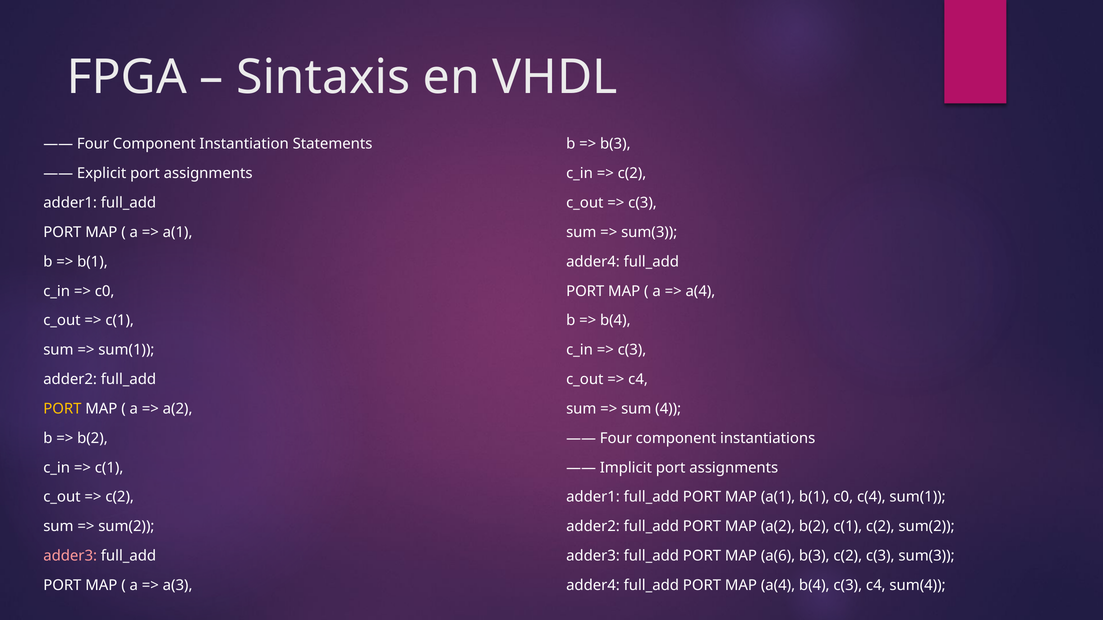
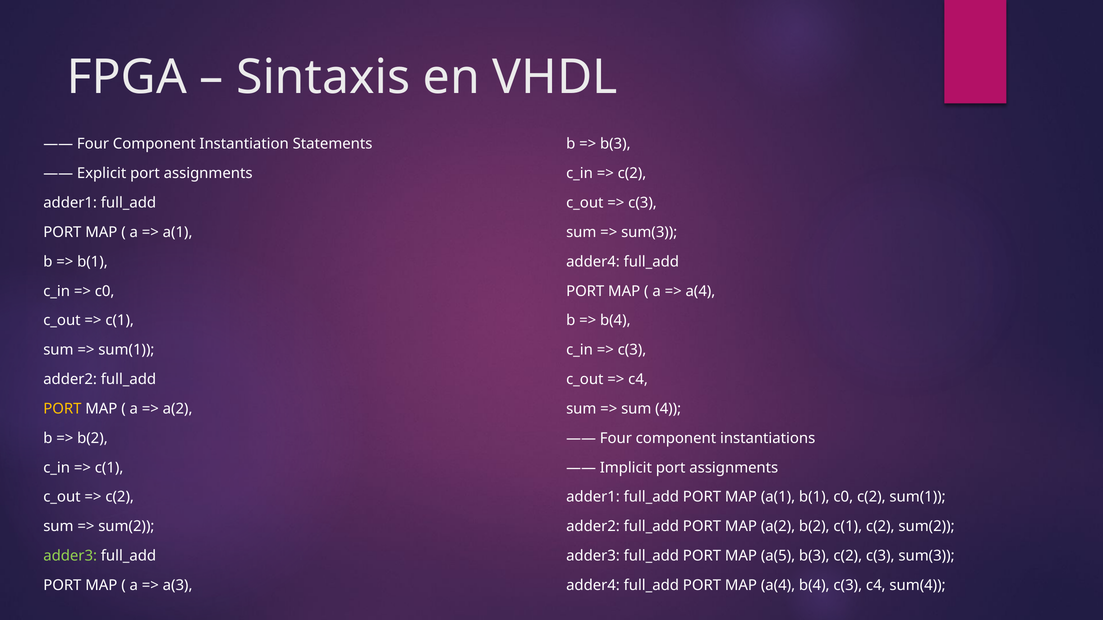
c0 c(4: c(4 -> c(2 (871, 497)
adder3 colour: pink -> light green (70, 556)
a(6: a(6 -> a(5 (778, 556)
